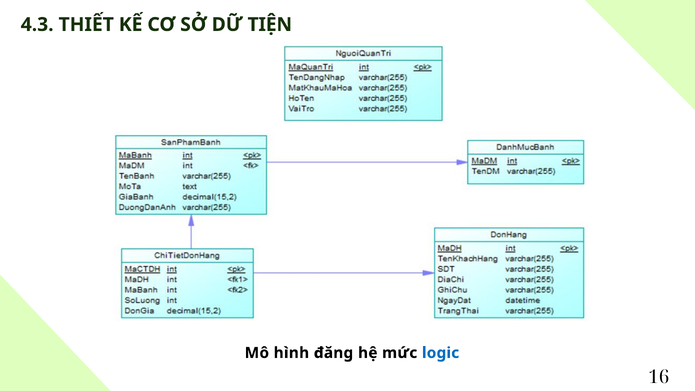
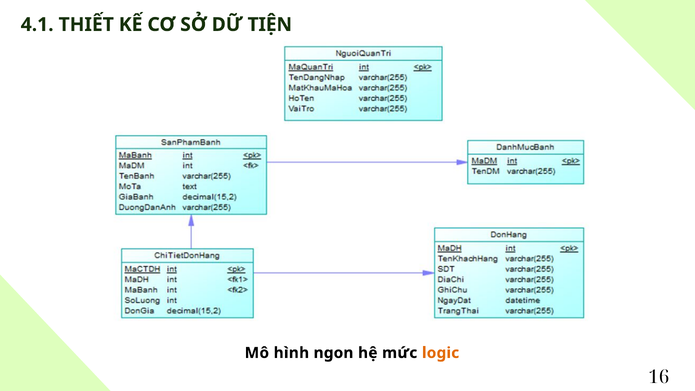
4.3: 4.3 -> 4.1 (37, 25)
đăng: đăng -> ngon (334, 353)
logic colour: blue -> orange (441, 353)
